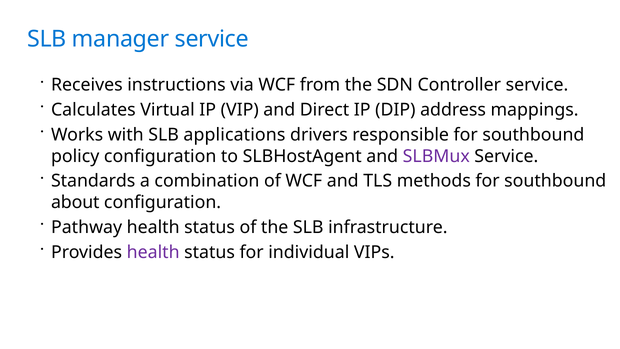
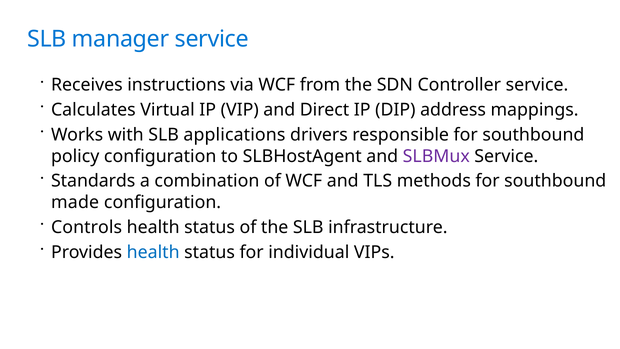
about: about -> made (75, 202)
Pathway: Pathway -> Controls (87, 227)
health colour: purple -> blue (153, 252)
